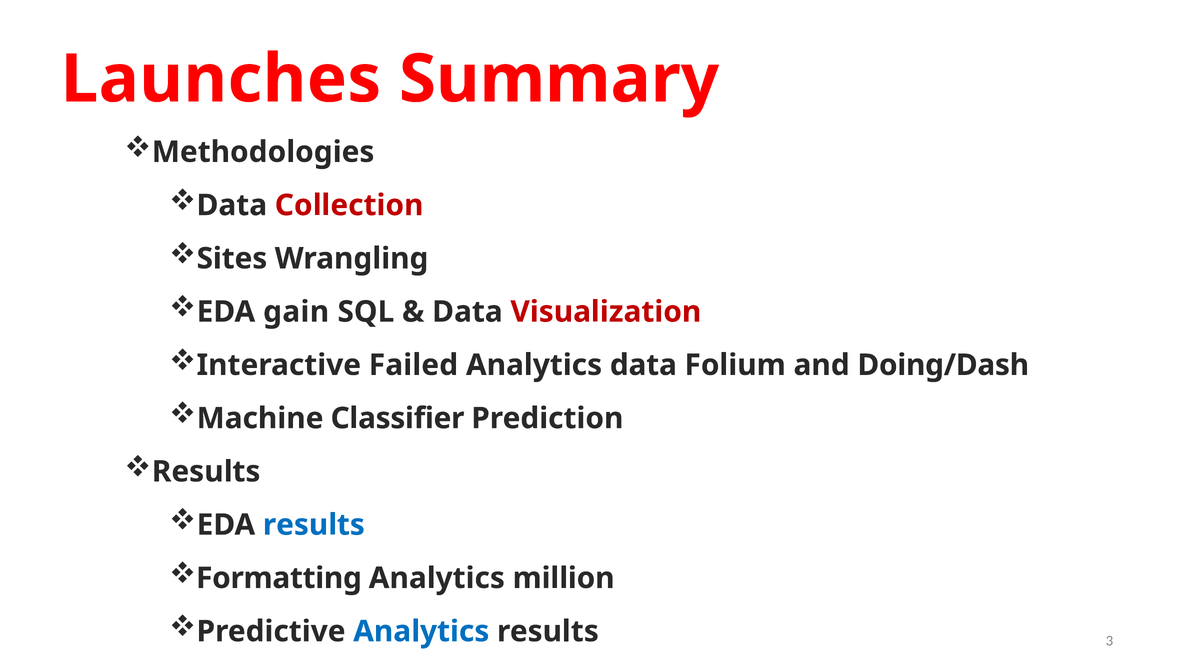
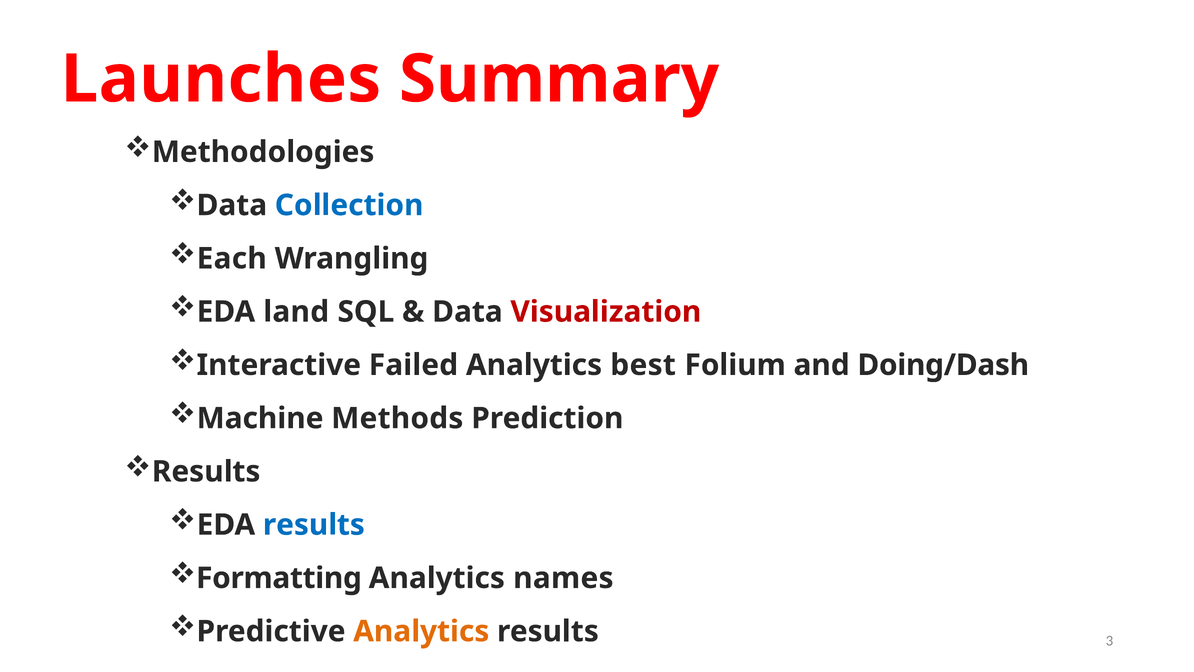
Collection colour: red -> blue (349, 205)
Sites: Sites -> Each (232, 258)
gain: gain -> land (296, 312)
Analytics data: data -> best (643, 365)
Classifier: Classifier -> Methods (397, 418)
million: million -> names (563, 578)
Analytics colour: blue -> orange (421, 631)
